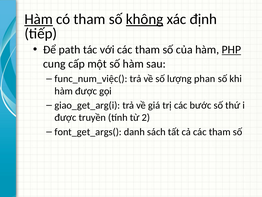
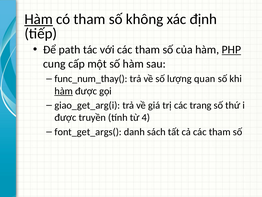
không underline: present -> none (145, 19)
func_num_việc(: func_num_việc( -> func_num_thay( (91, 79)
phan: phan -> quan (205, 79)
hàm underline: none -> present (64, 91)
bước: bước -> trang (201, 105)
2: 2 -> 4 (146, 117)
